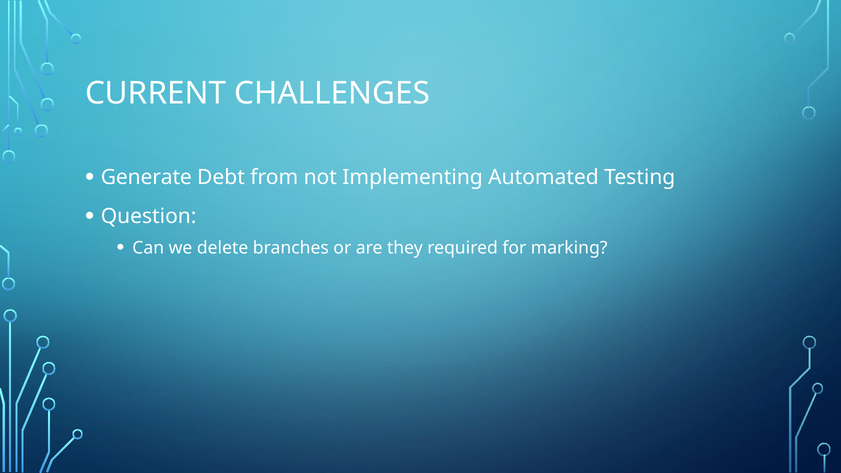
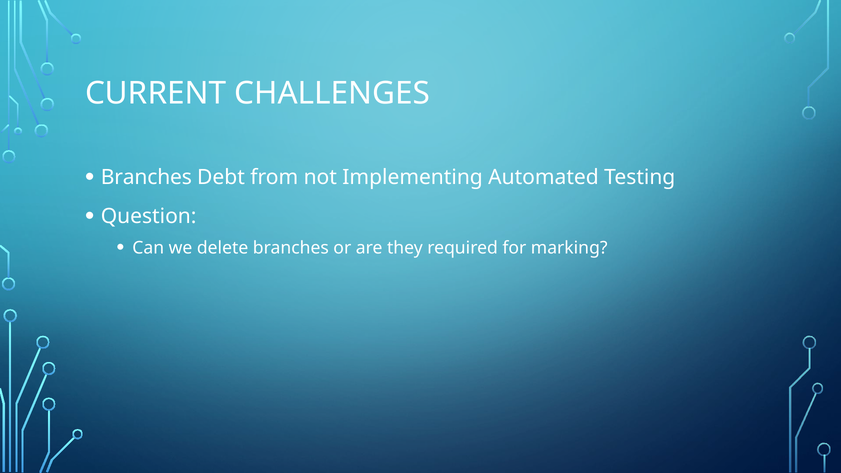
Generate: Generate -> Branches (146, 177)
